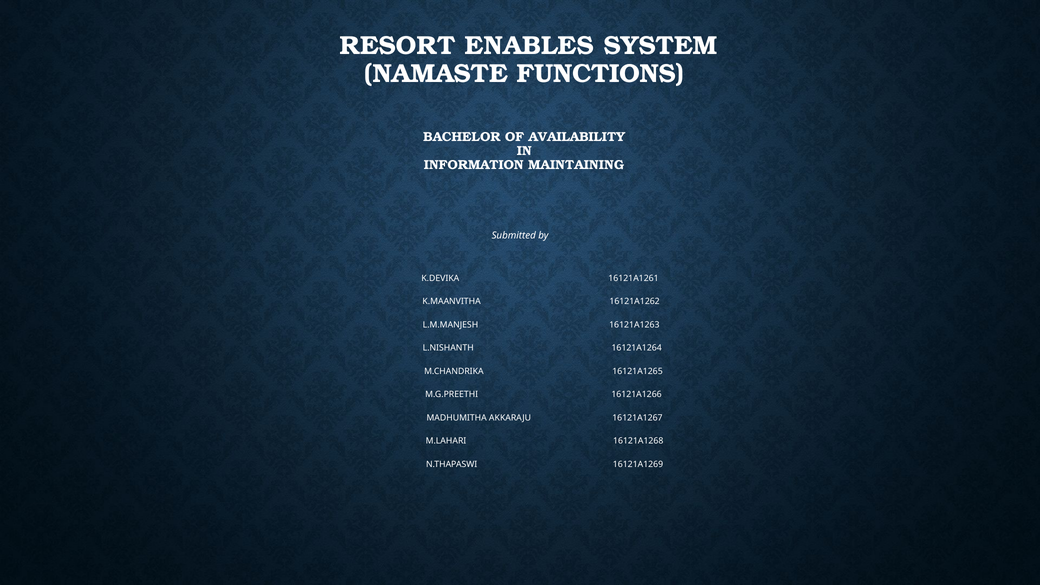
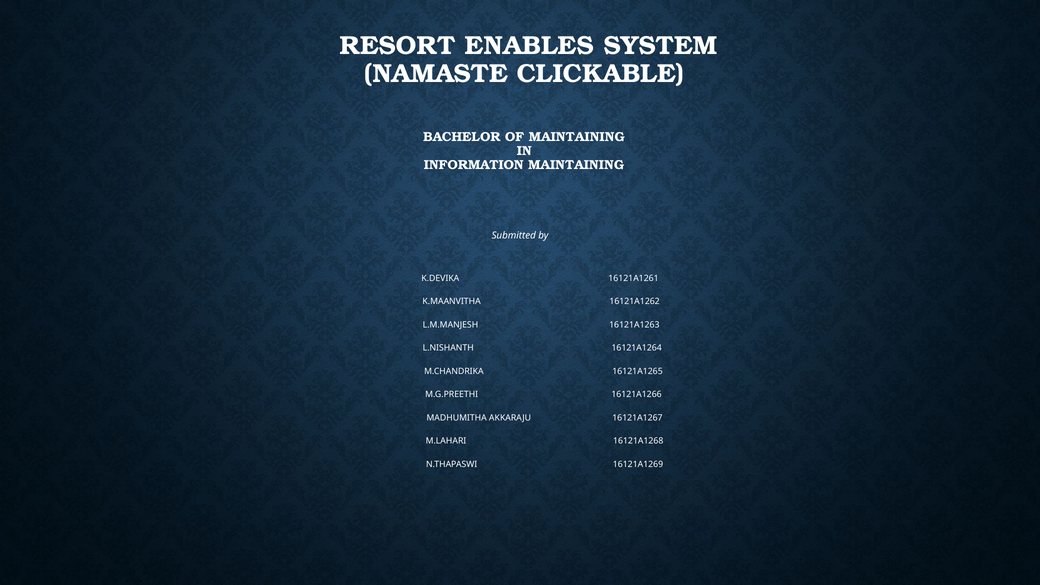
FUNCTIONS: FUNCTIONS -> CLICKABLE (600, 74)
OF AVAILABILITY: AVAILABILITY -> MAINTAINING (577, 137)
